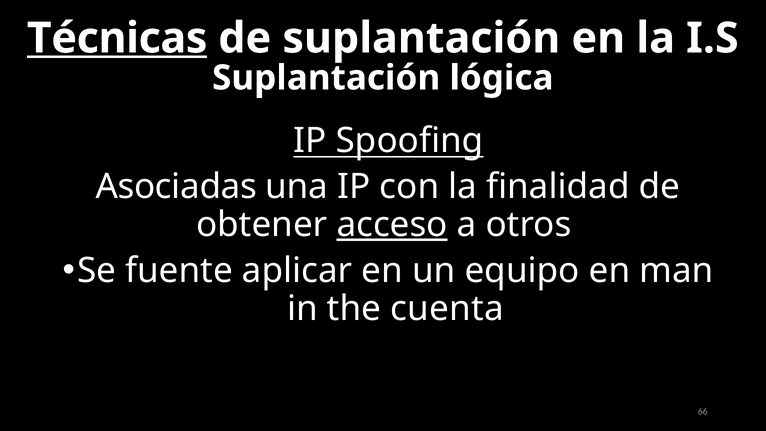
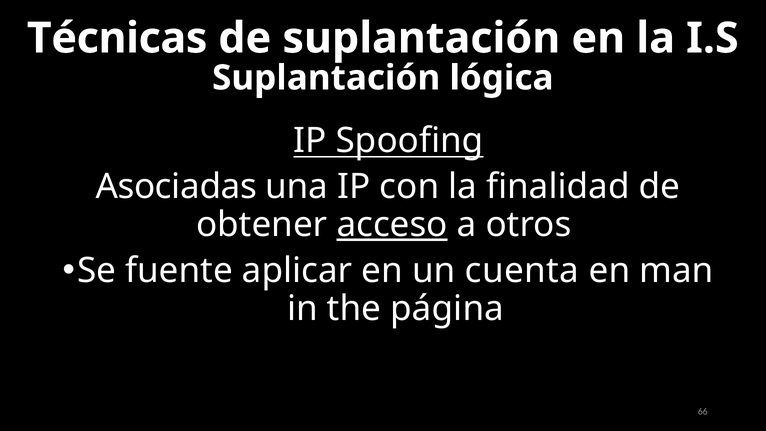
Técnicas underline: present -> none (117, 38)
equipo: equipo -> cuenta (522, 271)
cuenta: cuenta -> página (447, 309)
